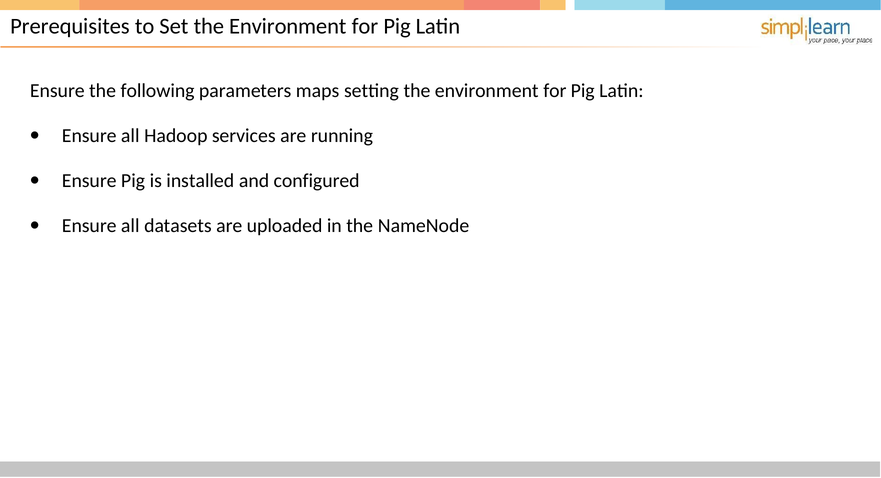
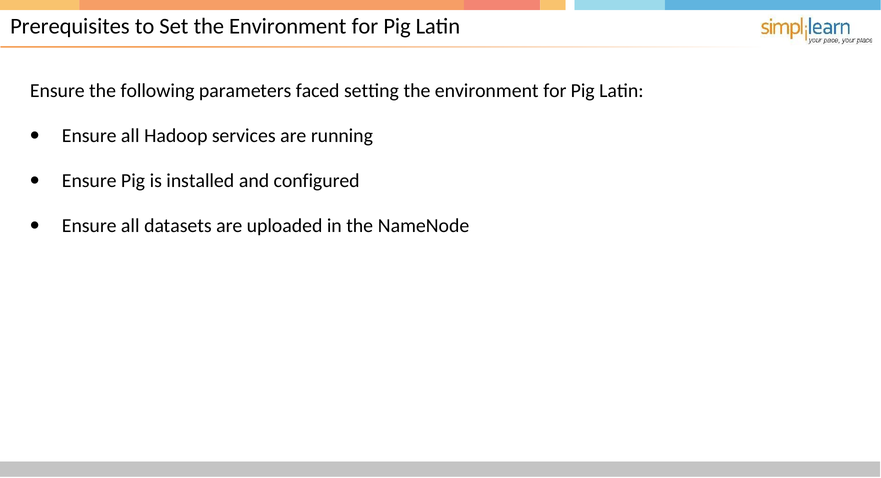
maps: maps -> faced (318, 91)
